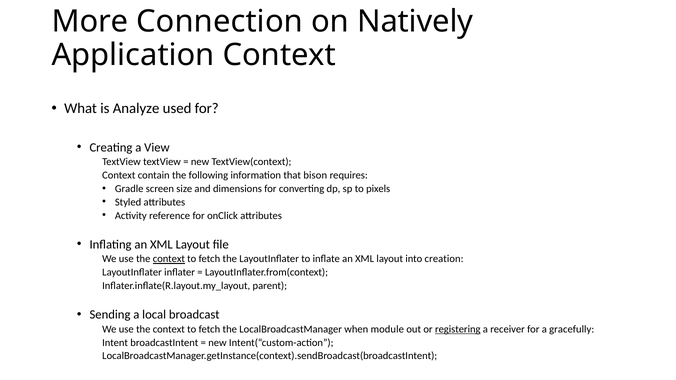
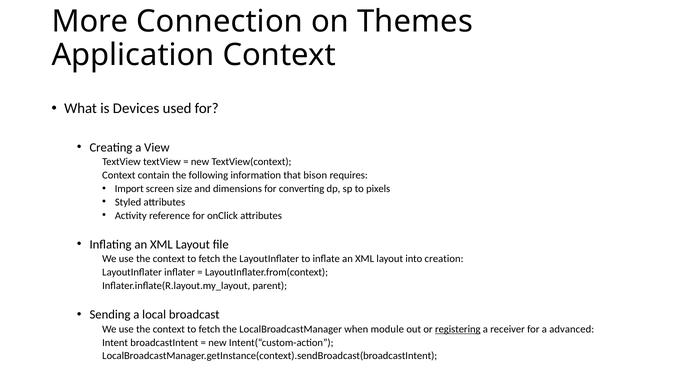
Natively: Natively -> Themes (415, 22)
Analyze: Analyze -> Devices (136, 109)
Gradle: Gradle -> Import (129, 189)
context underline: present -> none (169, 259)
gracefully: gracefully -> advanced (572, 329)
